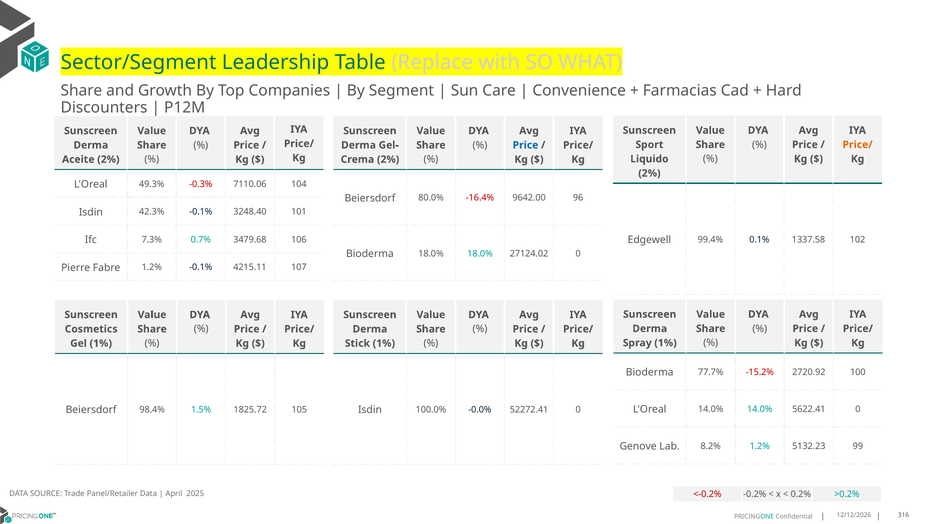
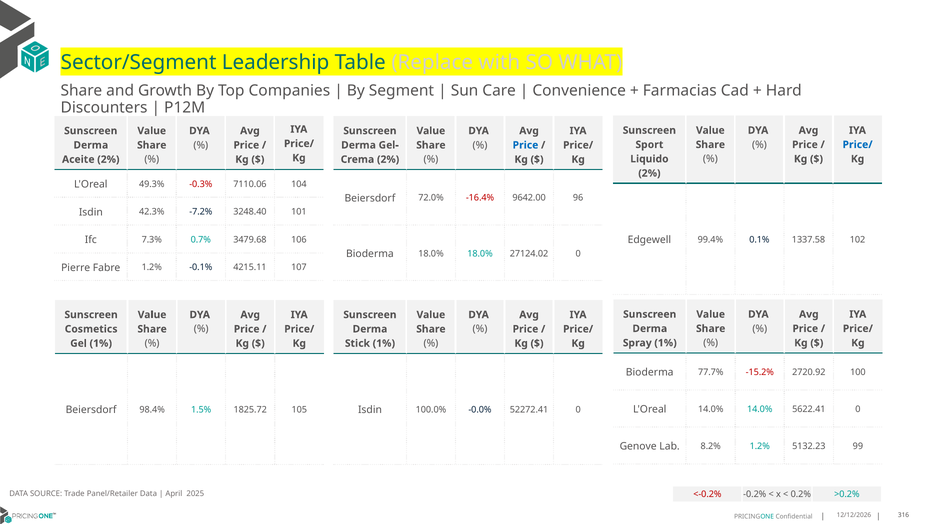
Price/ colour: orange -> blue (858, 145)
80.0%: 80.0% -> 72.0% (431, 198)
42.3% -0.1%: -0.1% -> -7.2% (201, 212)
